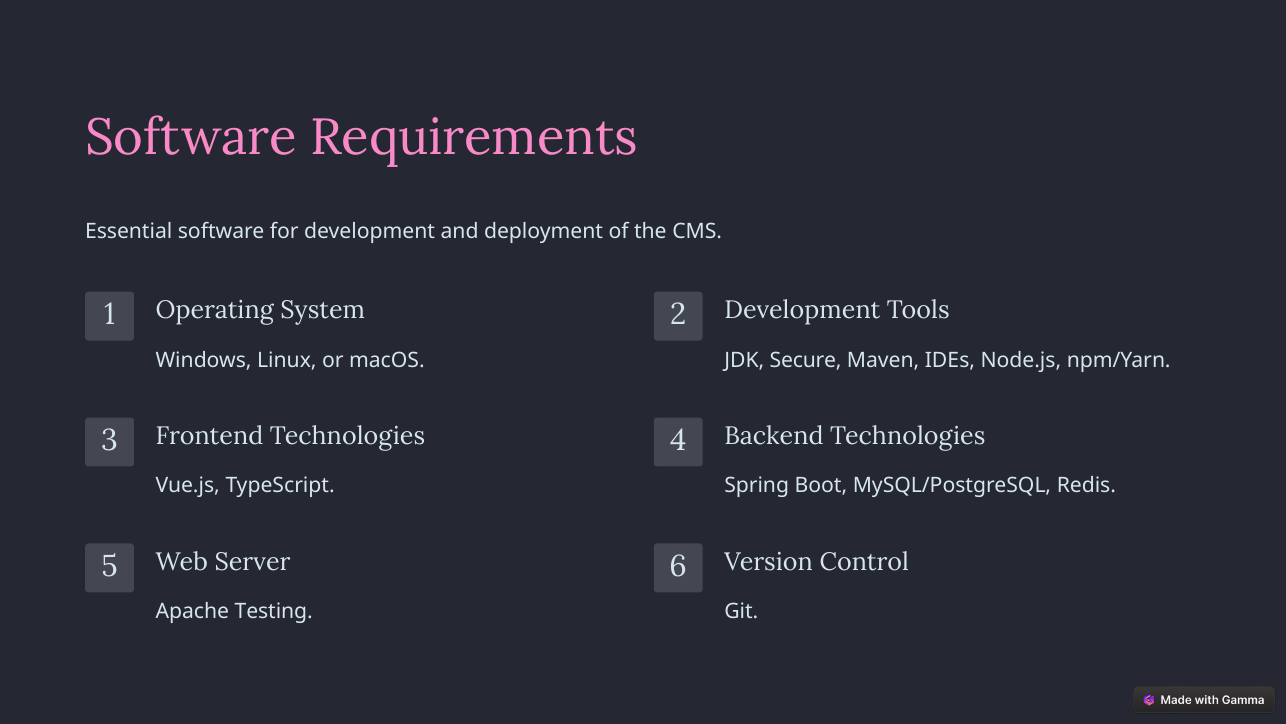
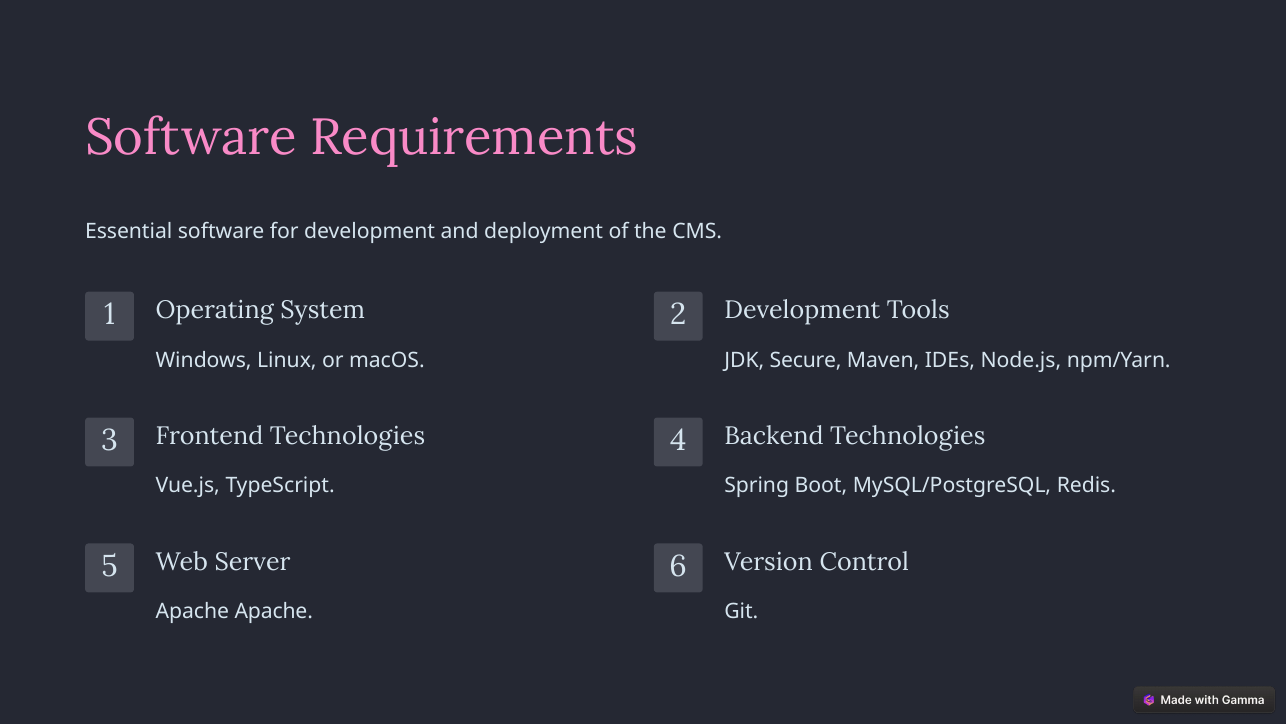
Apache Testing: Testing -> Apache (274, 611)
